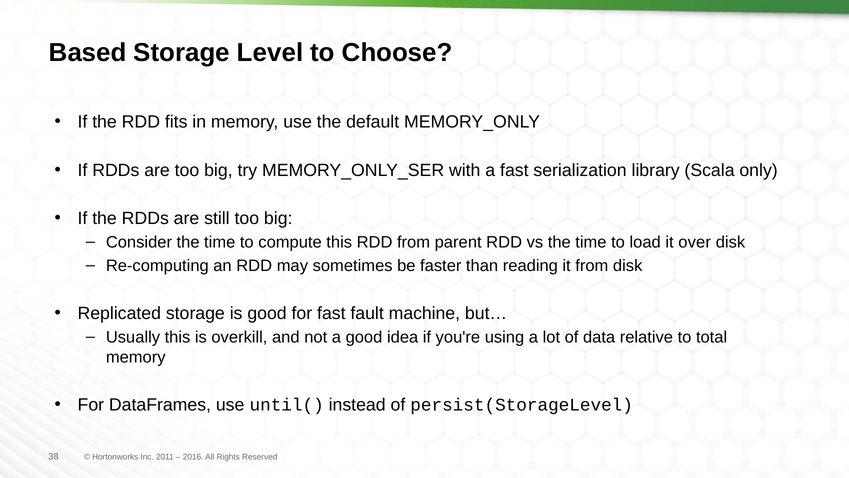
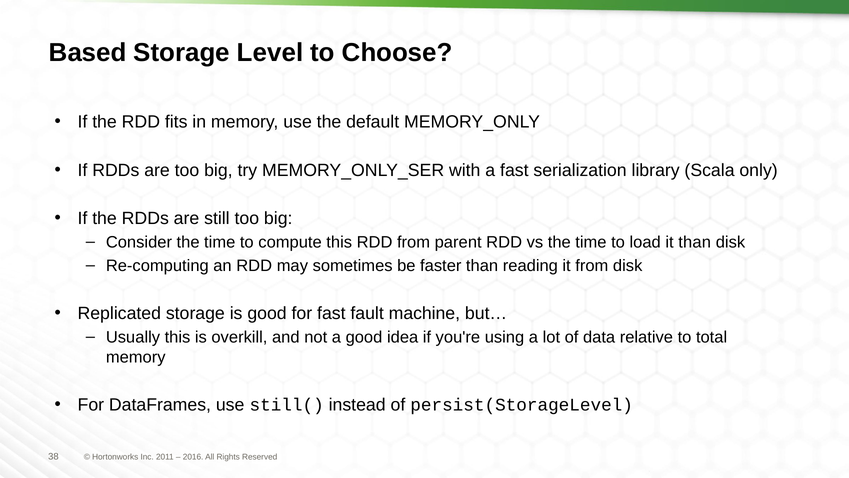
it over: over -> than (695, 242)
until(: until( -> still( (287, 404)
